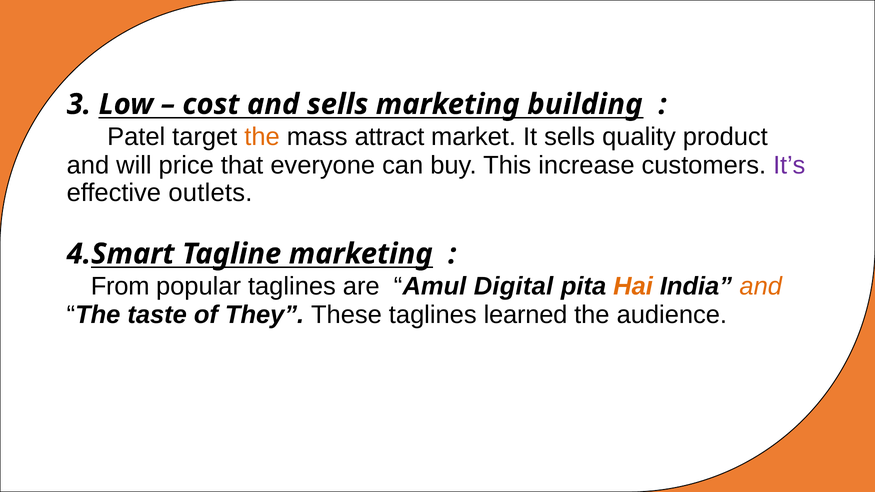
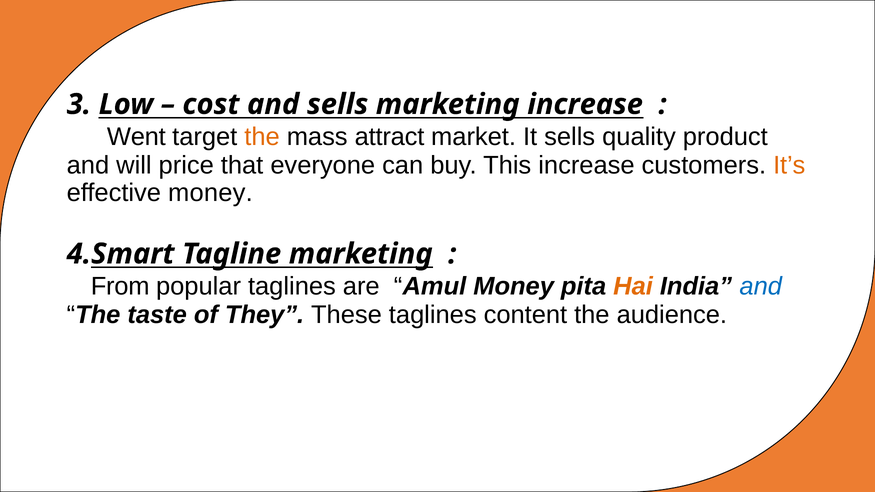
marketing building: building -> increase (585, 104)
Patel: Patel -> Went (136, 137)
It’s colour: purple -> orange (789, 165)
effective outlets: outlets -> money (210, 193)
Amul Digital: Digital -> Money (514, 287)
and colour: orange -> blue (761, 287)
learned: learned -> content (525, 315)
